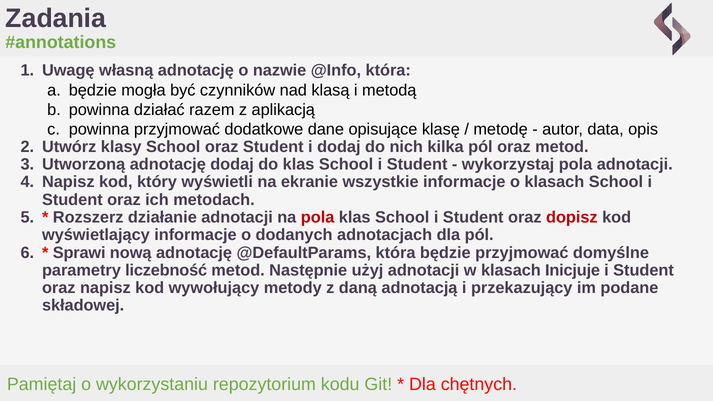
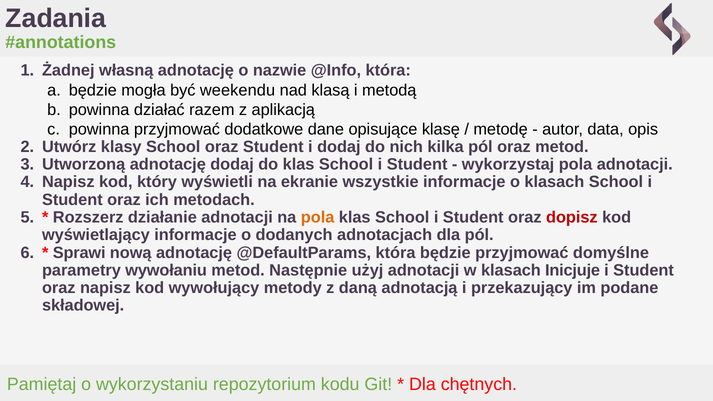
Uwagę: Uwagę -> Żadnej (68, 70)
czynników: czynników -> weekendu (238, 90)
pola colour: red -> orange (318, 217)
liczebność: liczebność -> wywołaniu (166, 270)
